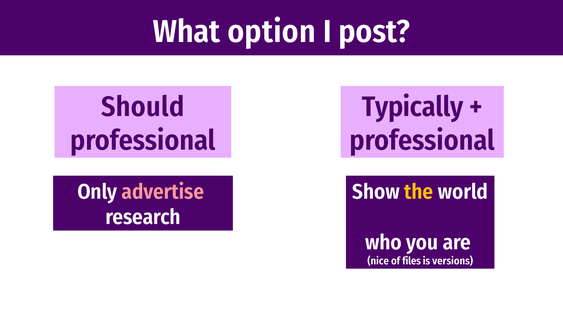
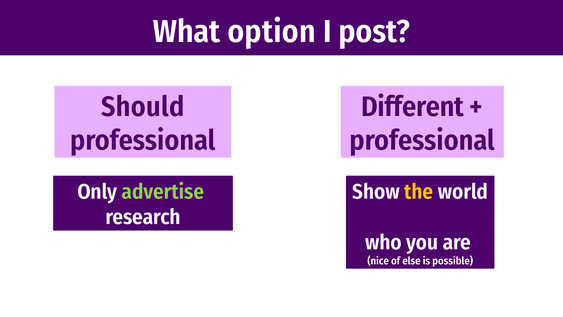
Typically: Typically -> Different (413, 107)
advertise colour: pink -> light green (163, 192)
files: files -> else (411, 261)
versions: versions -> possible (453, 261)
